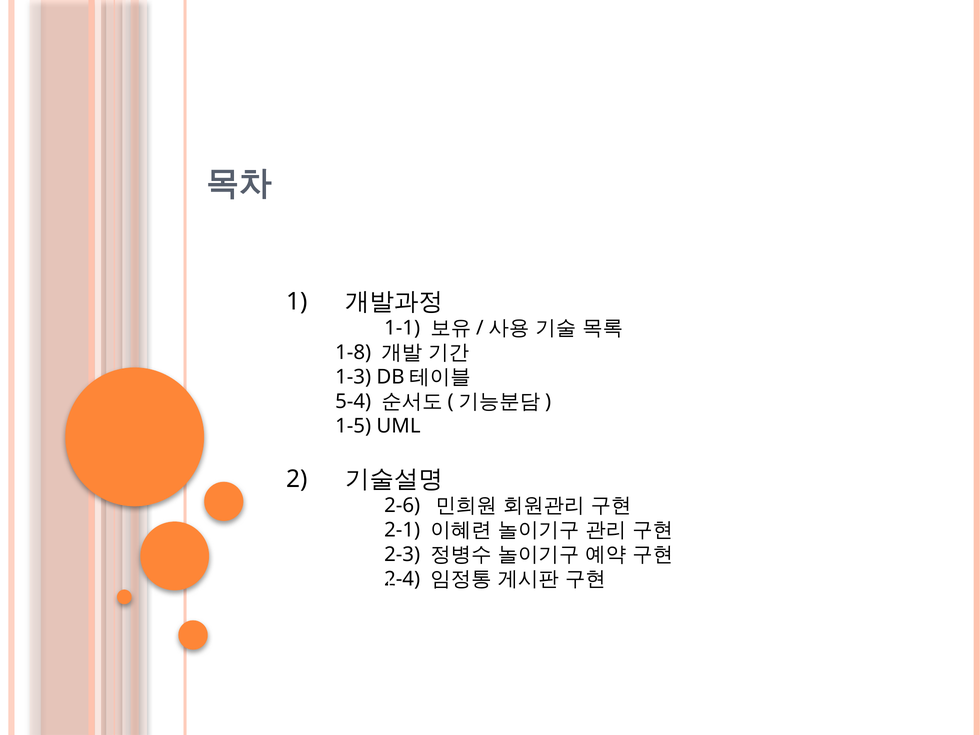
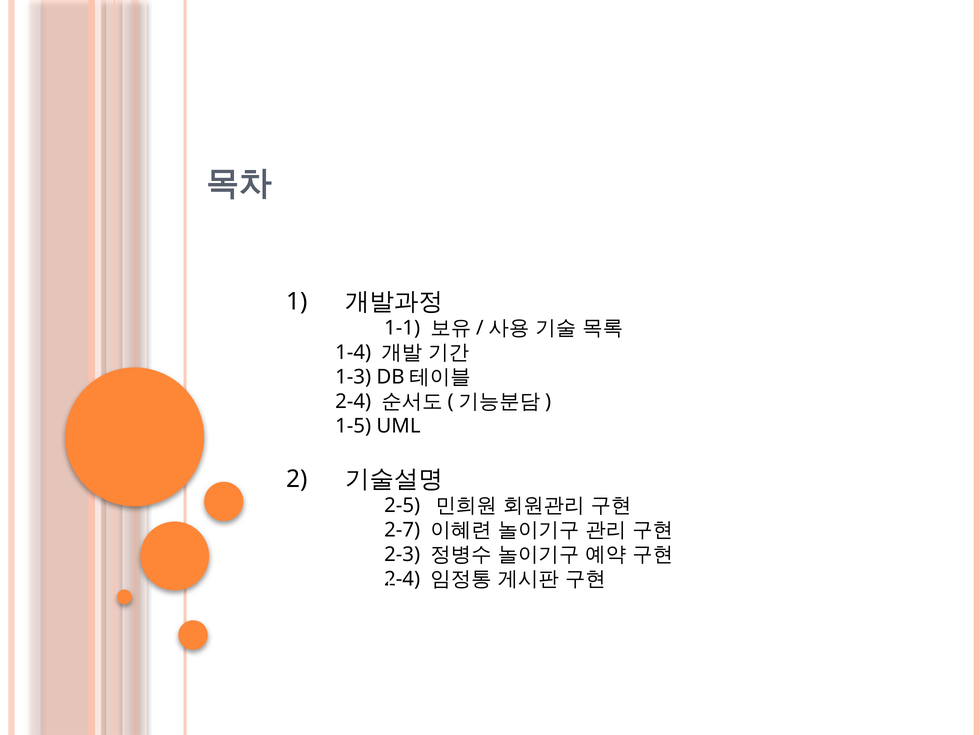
1-8: 1-8 -> 1-4 (353, 353)
5-4: 5-4 -> 2-4 (353, 402)
2-6: 2-6 -> 2-5 (402, 506)
2-1: 2-1 -> 2-7 (402, 530)
